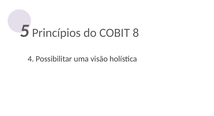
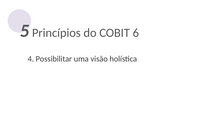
8: 8 -> 6 (136, 33)
